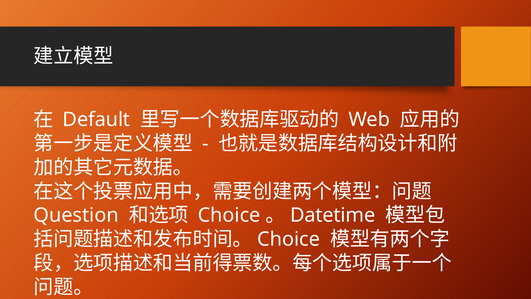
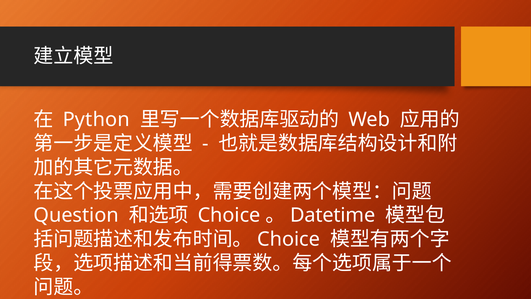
Default: Default -> Python (96, 120)
